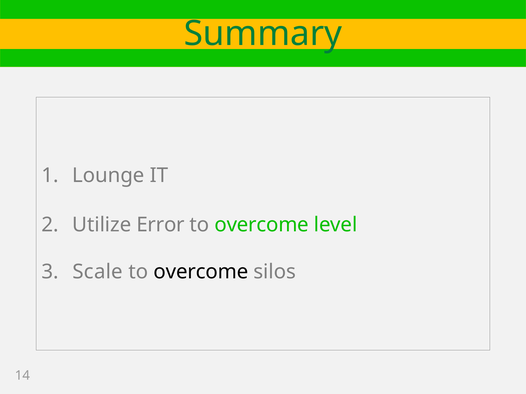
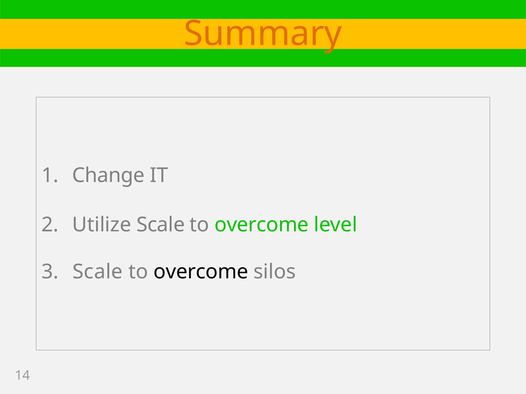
Summary colour: green -> orange (263, 34)
Lounge: Lounge -> Change (108, 175)
Utilize Error: Error -> Scale (161, 225)
